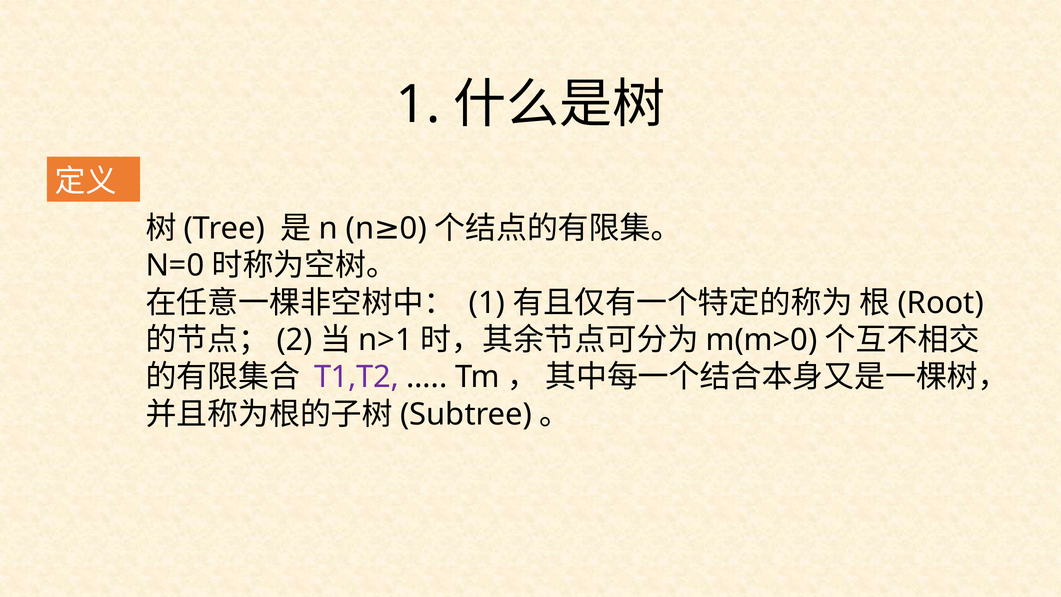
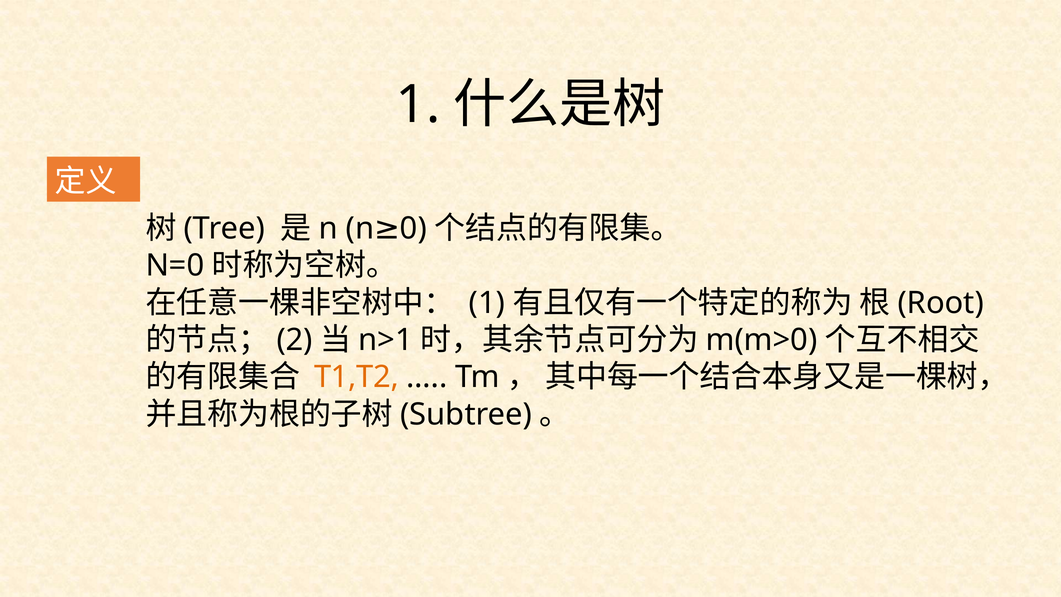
T1,T2 colour: purple -> orange (357, 377)
